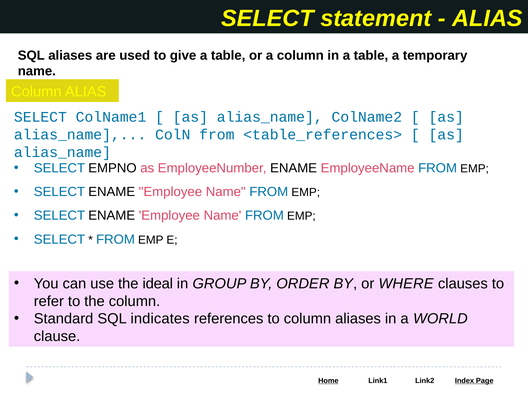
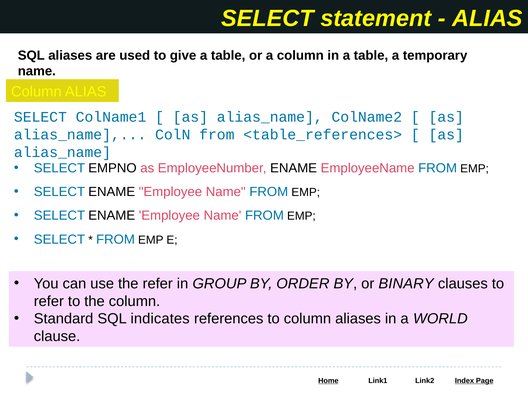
the ideal: ideal -> refer (158, 284)
WHERE: WHERE -> BINARY (406, 284)
